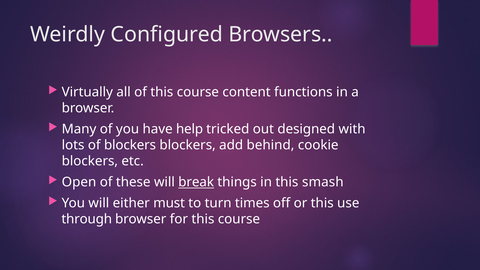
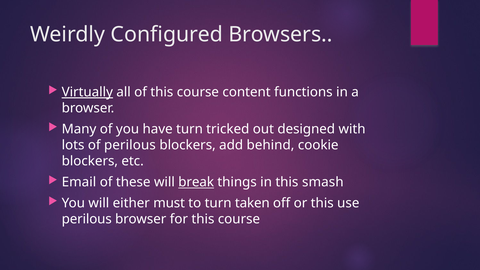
Virtually underline: none -> present (87, 92)
have help: help -> turn (190, 129)
of blockers: blockers -> perilous (130, 145)
Open: Open -> Email (79, 182)
times: times -> taken (252, 203)
through: through -> perilous (87, 219)
